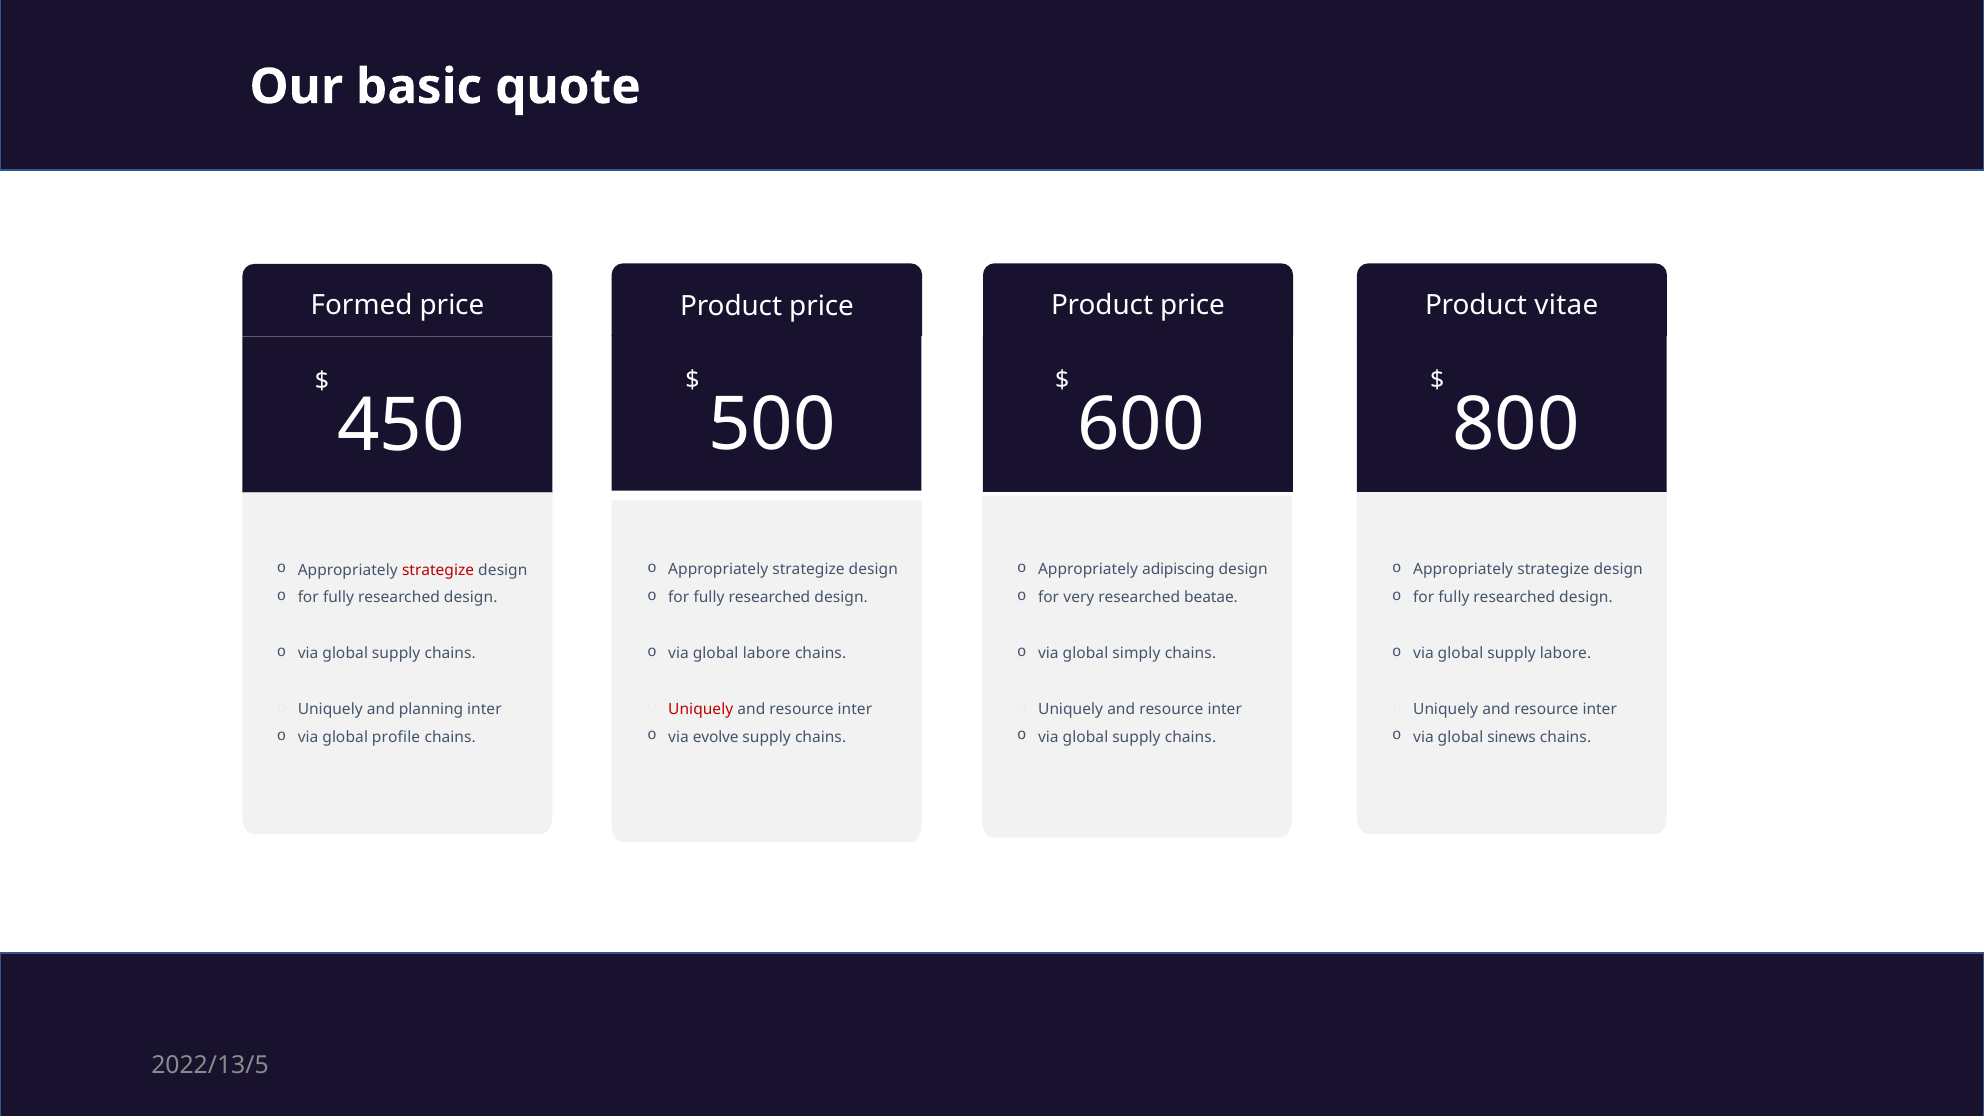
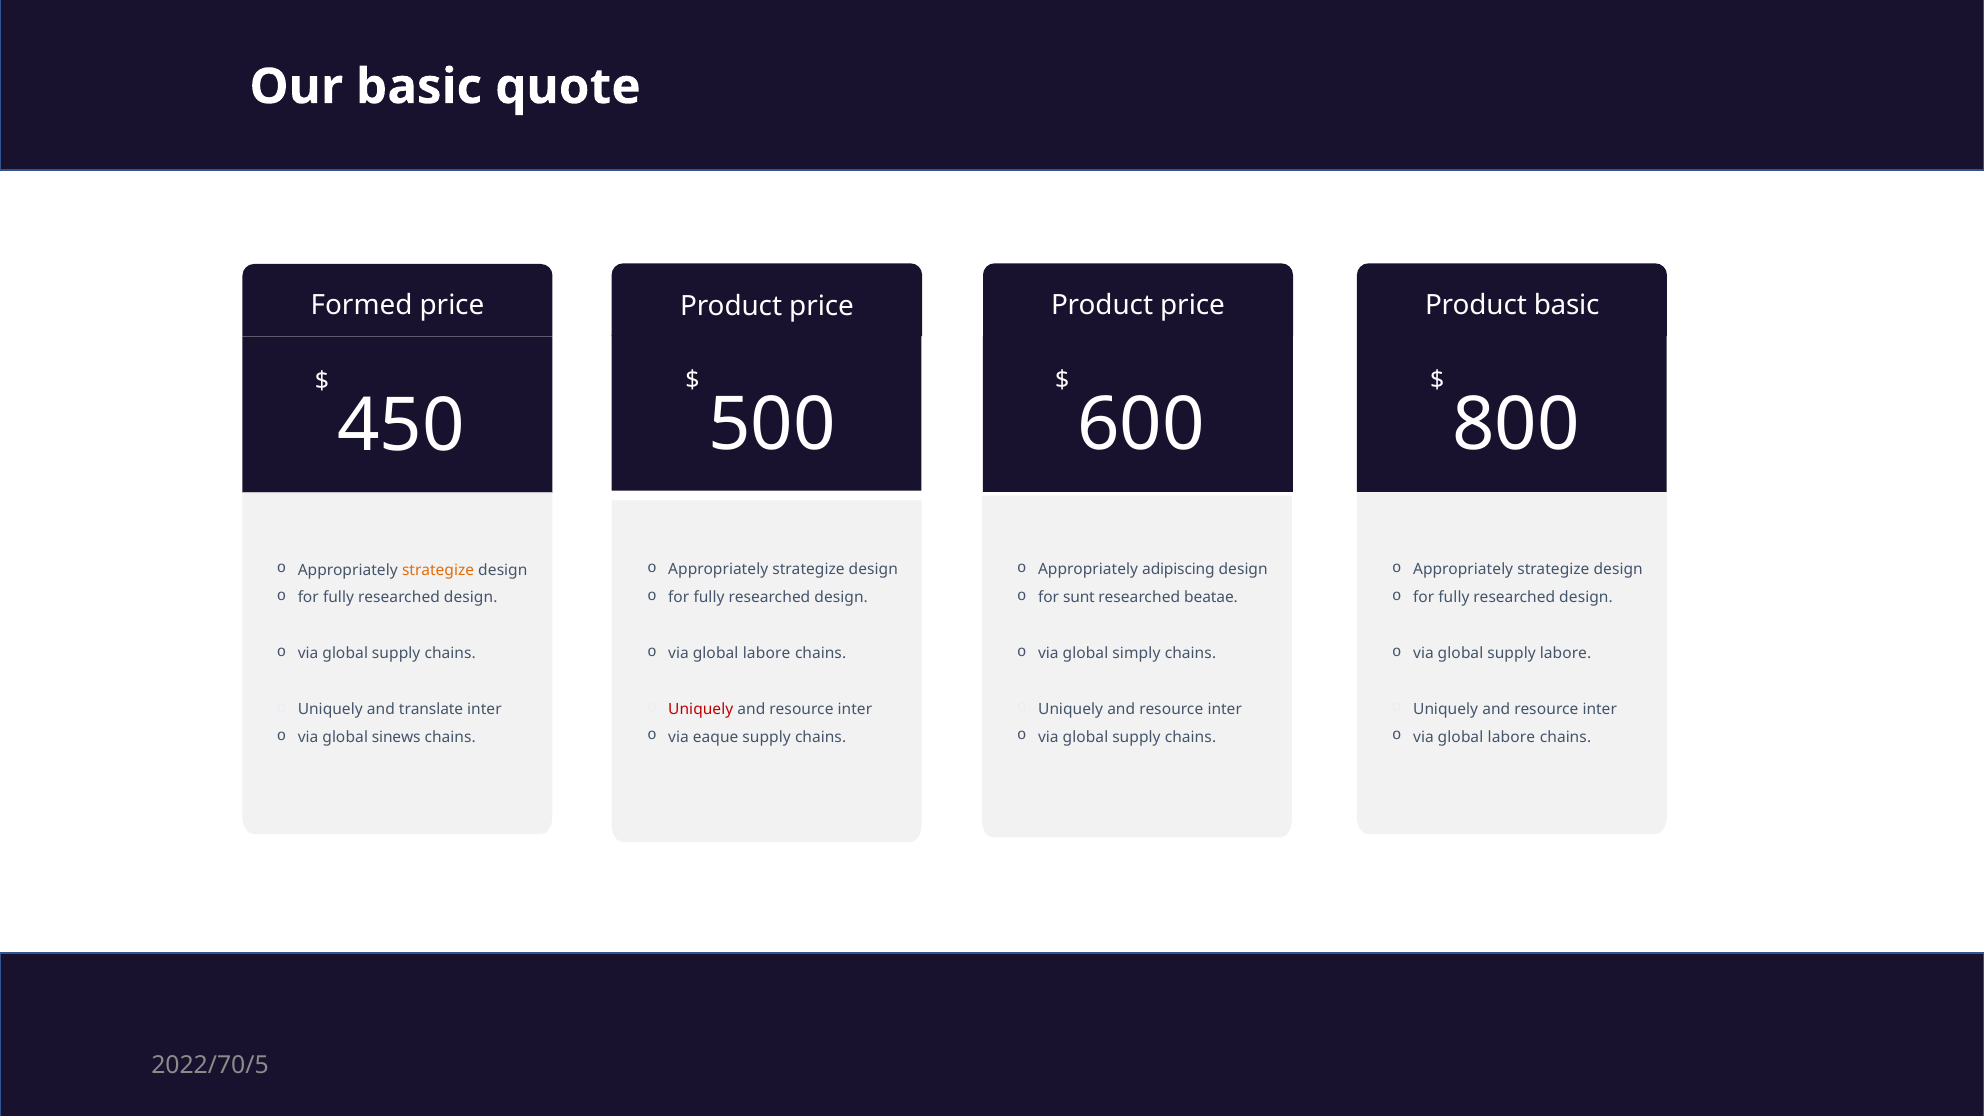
Product vitae: vitae -> basic (1567, 305)
strategize colour: red -> orange (438, 570)
very: very -> sunt (1079, 597)
planning: planning -> translate (431, 710)
evolve: evolve -> eaque (716, 737)
sinews: sinews -> labore (1511, 737)
profile: profile -> sinews (396, 738)
2022/13/5: 2022/13/5 -> 2022/70/5 (210, 1066)
